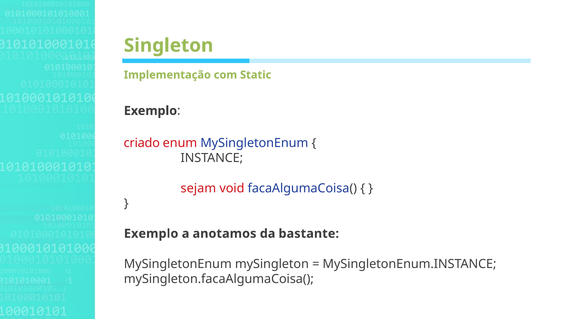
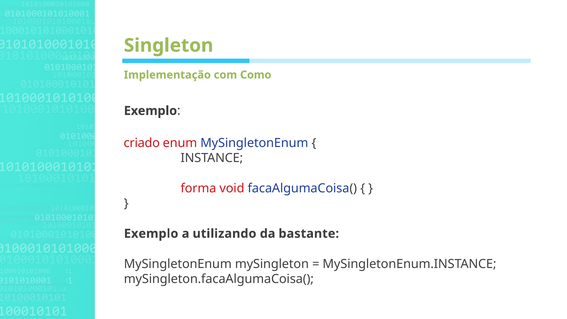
Static: Static -> Como (256, 75)
sejam: sejam -> forma (198, 188)
anotamos: anotamos -> utilizando (224, 234)
